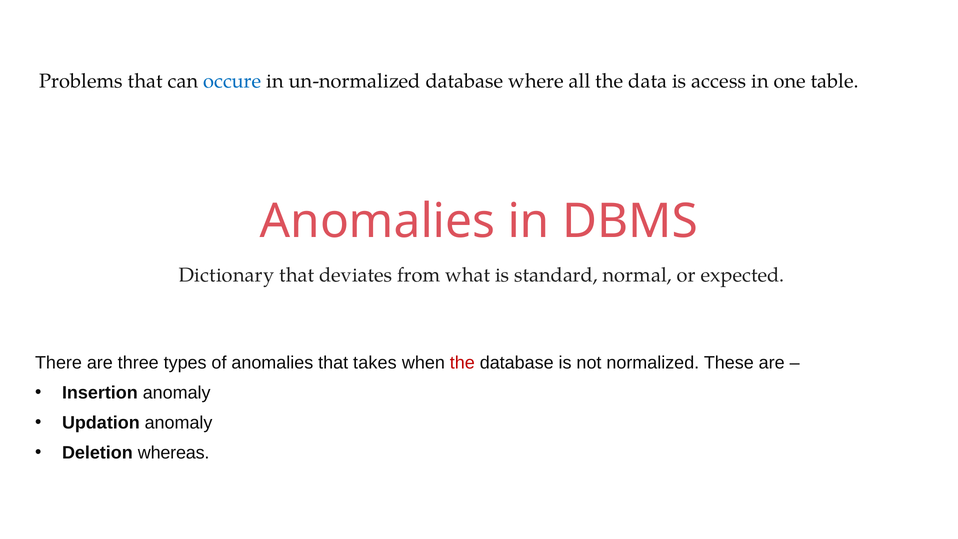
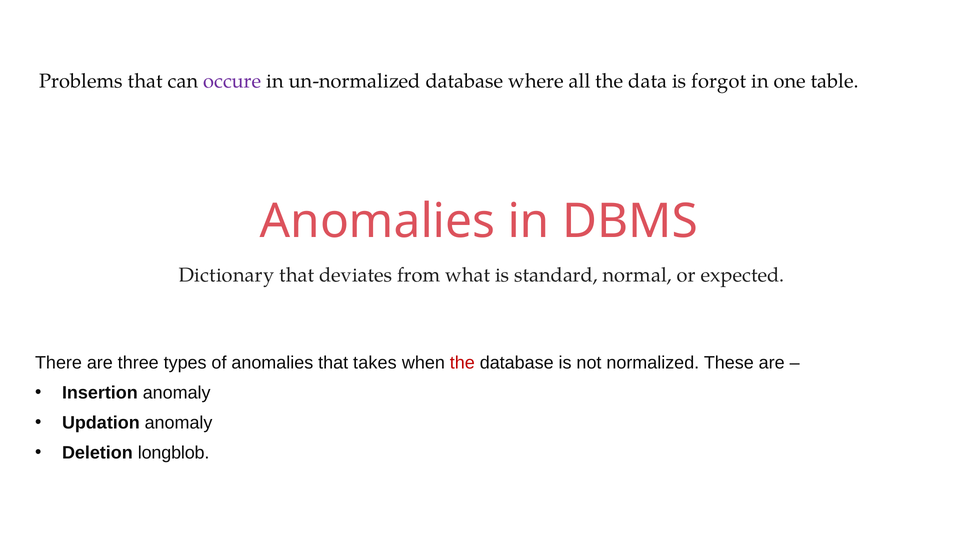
occure colour: blue -> purple (232, 81)
access: access -> forgot (719, 81)
whereas: whereas -> longblob (174, 453)
